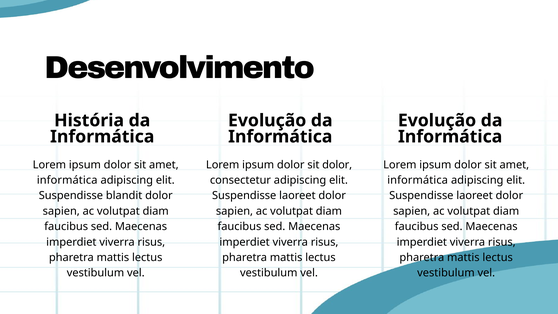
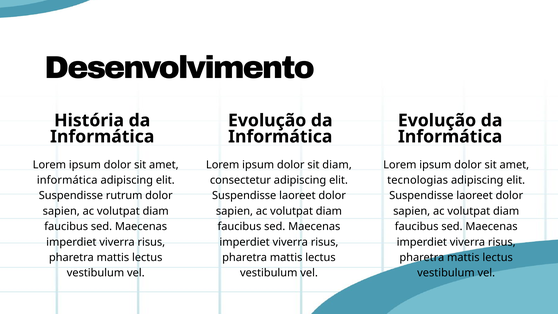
sit dolor: dolor -> diam (337, 165)
informática: informática -> tecnologias (418, 180)
blandit: blandit -> rutrum (124, 196)
